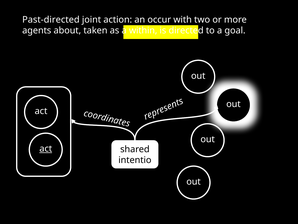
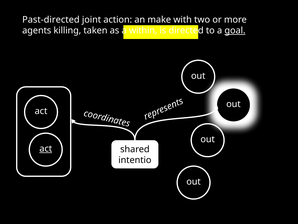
occur: occur -> make (159, 20)
about: about -> killing (67, 31)
goal underline: none -> present (235, 31)
